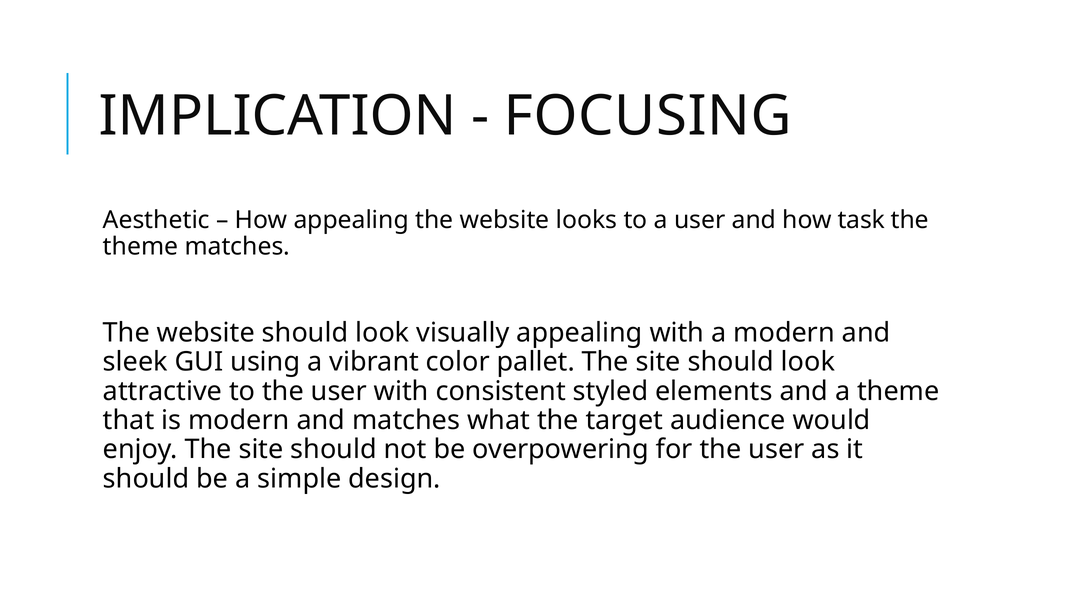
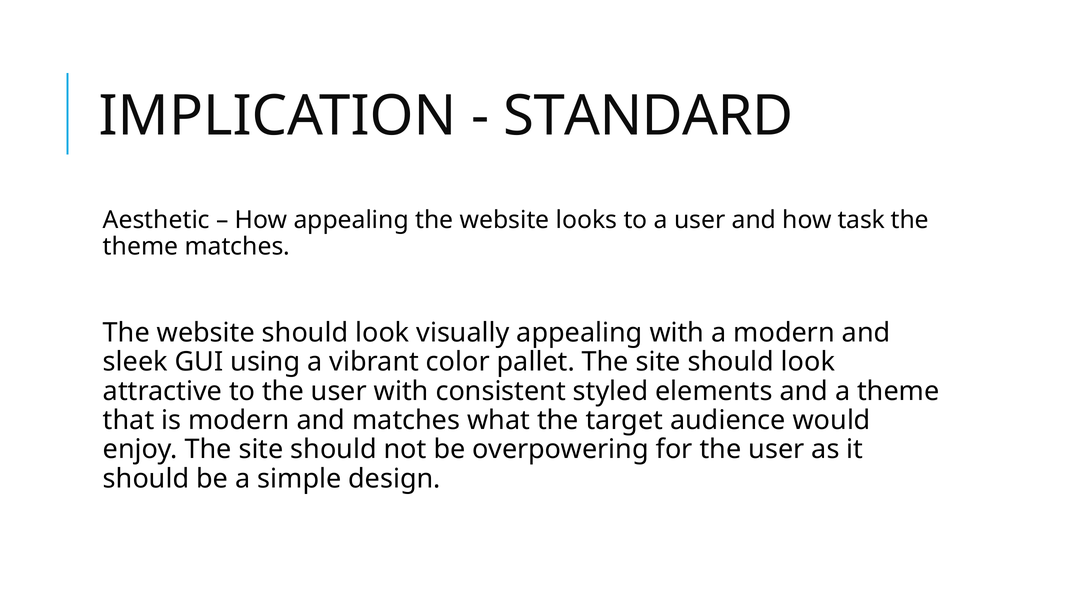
FOCUSING: FOCUSING -> STANDARD (648, 116)
